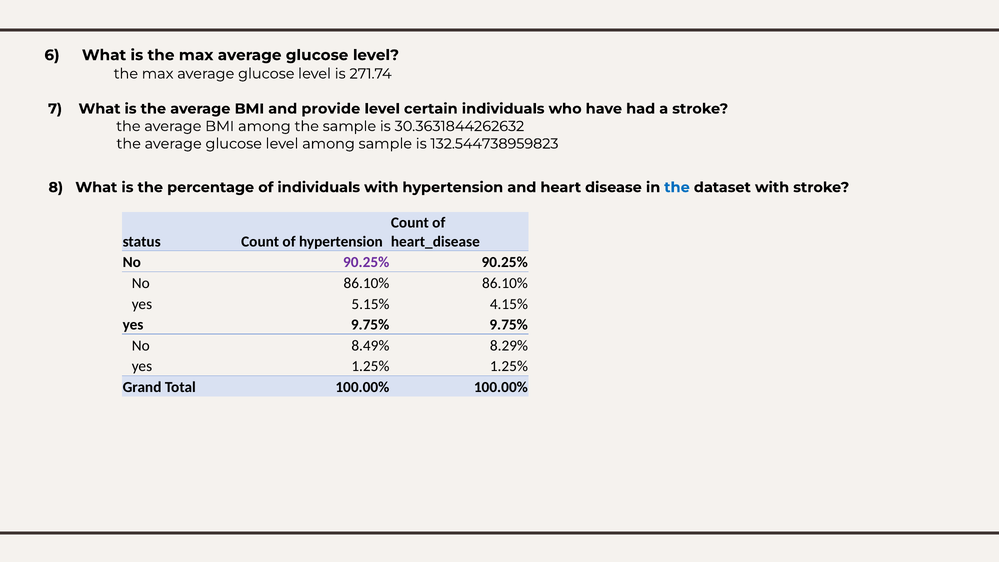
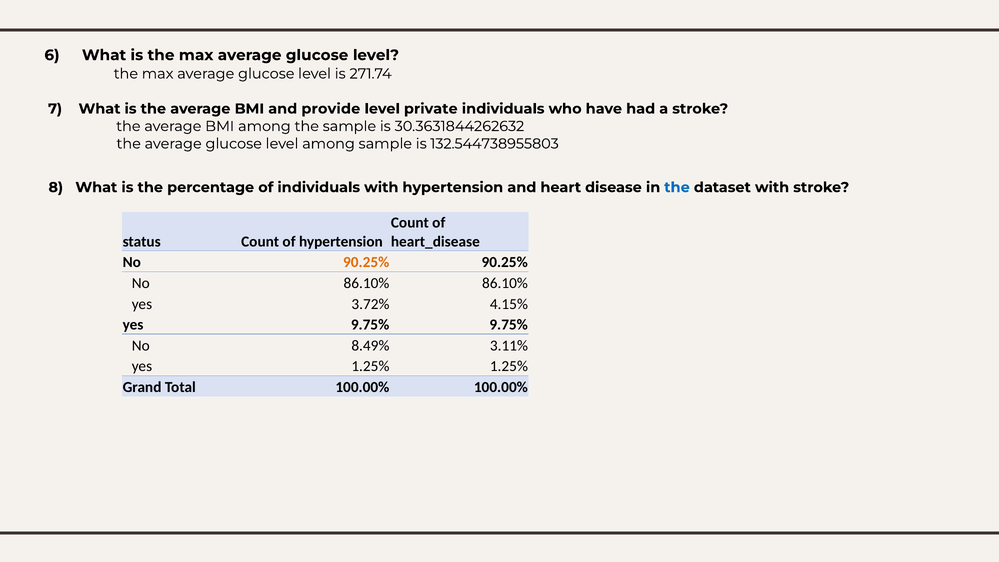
certain: certain -> private (431, 109)
132.544738959823: 132.544738959823 -> 132.544738955803 (495, 144)
90.25% colour: purple -> orange (366, 262)
5.15%: 5.15% -> 3.72% (370, 304)
8.29%: 8.29% -> 3.11% (509, 346)
